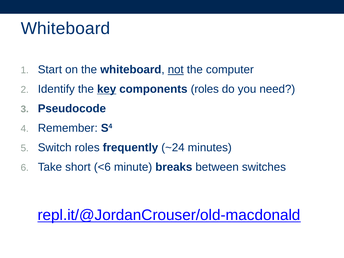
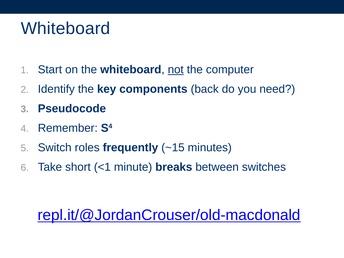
key underline: present -> none (107, 89)
components roles: roles -> back (205, 89)
~24: ~24 -> ~15 (173, 148)
<6: <6 -> <1 (102, 167)
